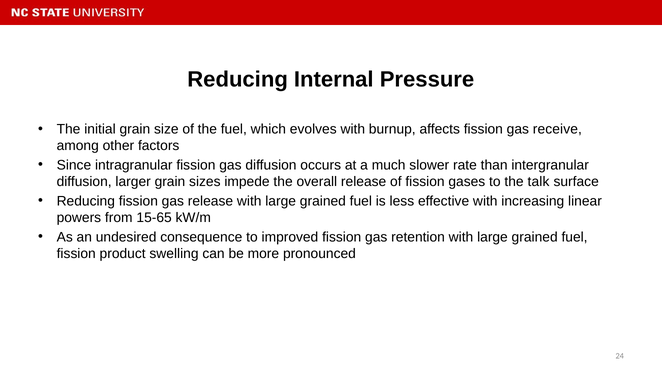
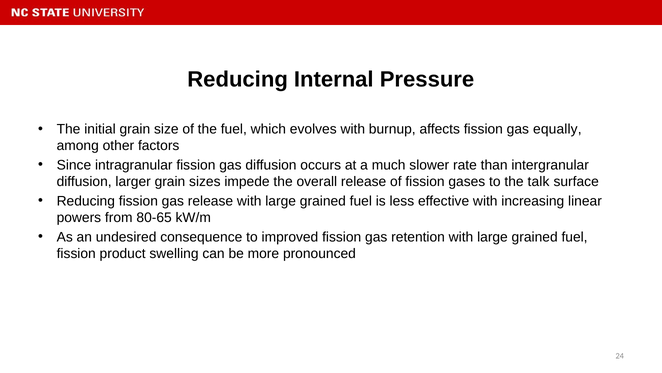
receive: receive -> equally (557, 129)
15-65: 15-65 -> 80-65 (154, 217)
